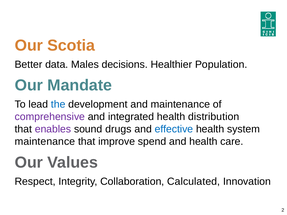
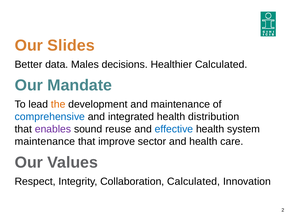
Scotia: Scotia -> Slides (71, 46)
Healthier Population: Population -> Calculated (221, 64)
the colour: blue -> orange (58, 104)
comprehensive colour: purple -> blue (50, 117)
drugs: drugs -> reuse (118, 129)
spend: spend -> sector (152, 142)
